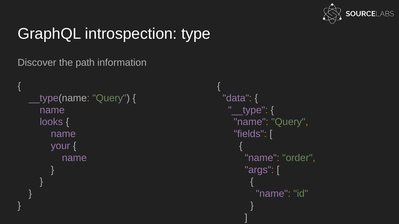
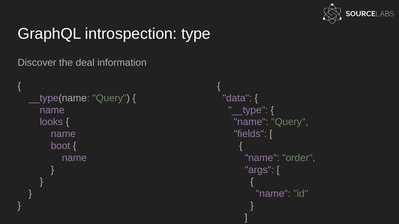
path: path -> deal (85, 63)
your: your -> boot (60, 146)
